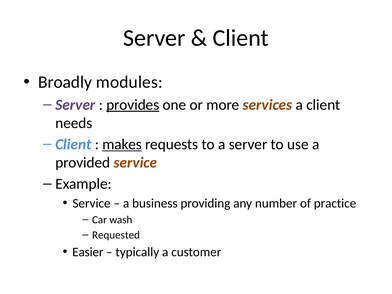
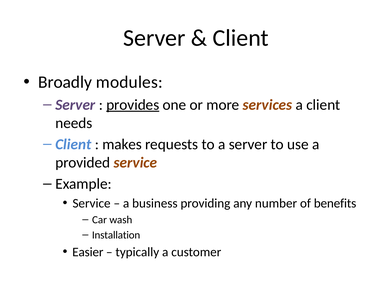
makes underline: present -> none (122, 144)
practice: practice -> benefits (335, 203)
Requested: Requested -> Installation (116, 235)
